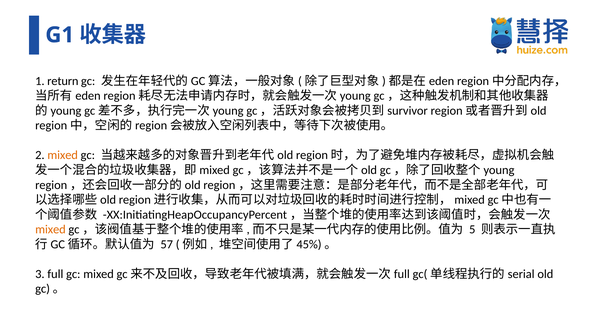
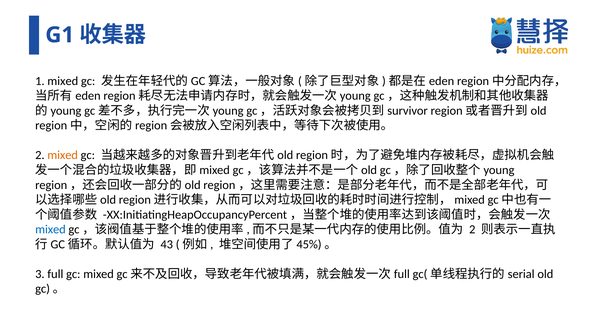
1 return: return -> mixed (63, 81)
mixed colour: orange -> blue (50, 230)
5: 5 -> 2 (472, 230)
57: 57 -> 43 (167, 244)
